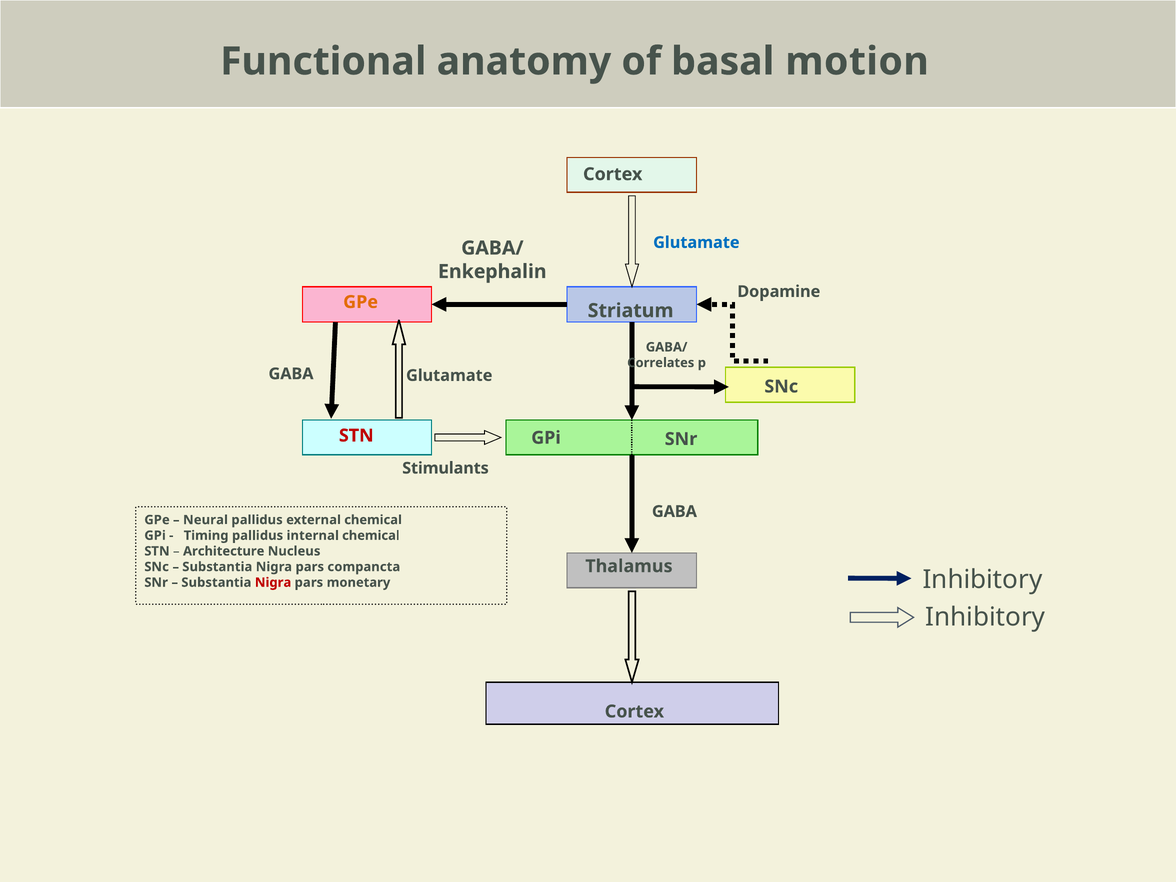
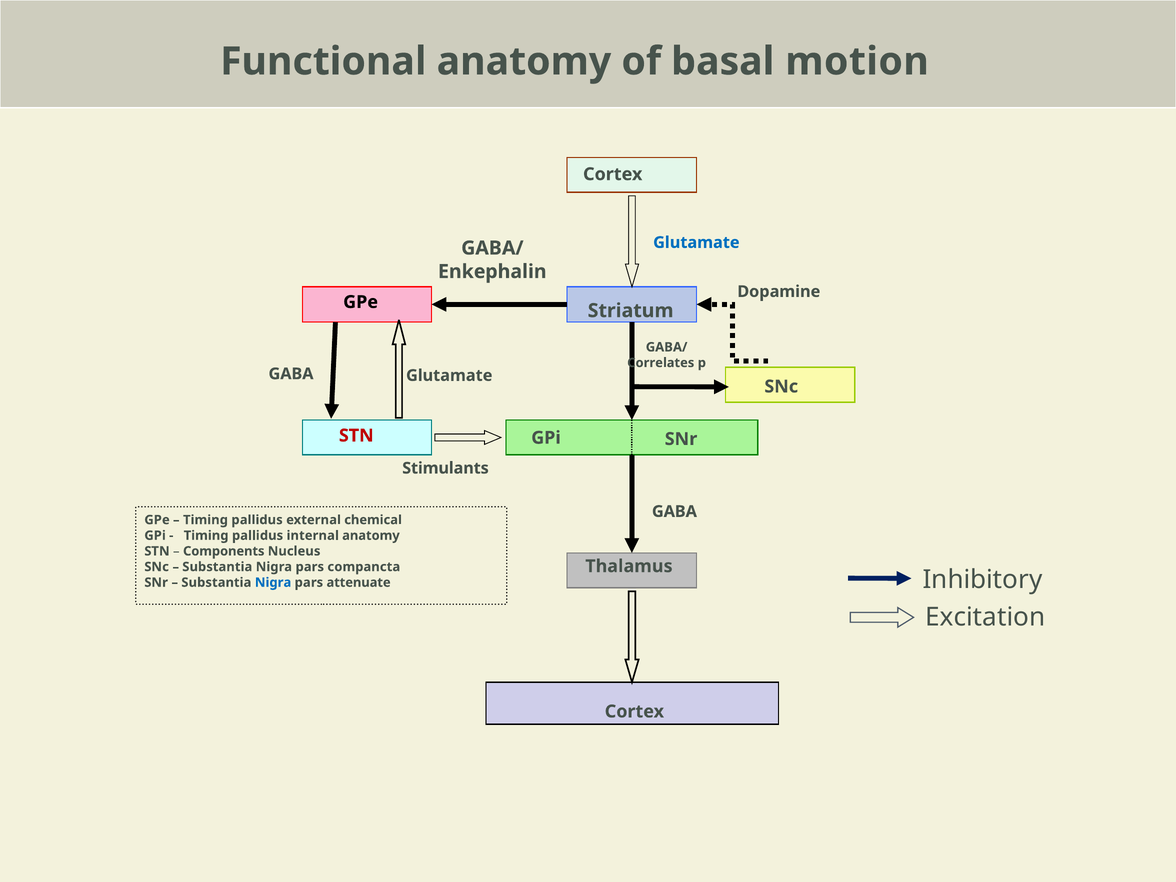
GPe colour: orange -> black (361, 302)
Neural: Neural -> Timing (205, 520)
internal chemical: chemical -> anatomy (371, 536)
Architecture: Architecture -> Components (224, 551)
Nigra colour: red -> blue (273, 582)
monetary: monetary -> attenuate (359, 582)
Inhibitory: Inhibitory -> Excitation (985, 617)
